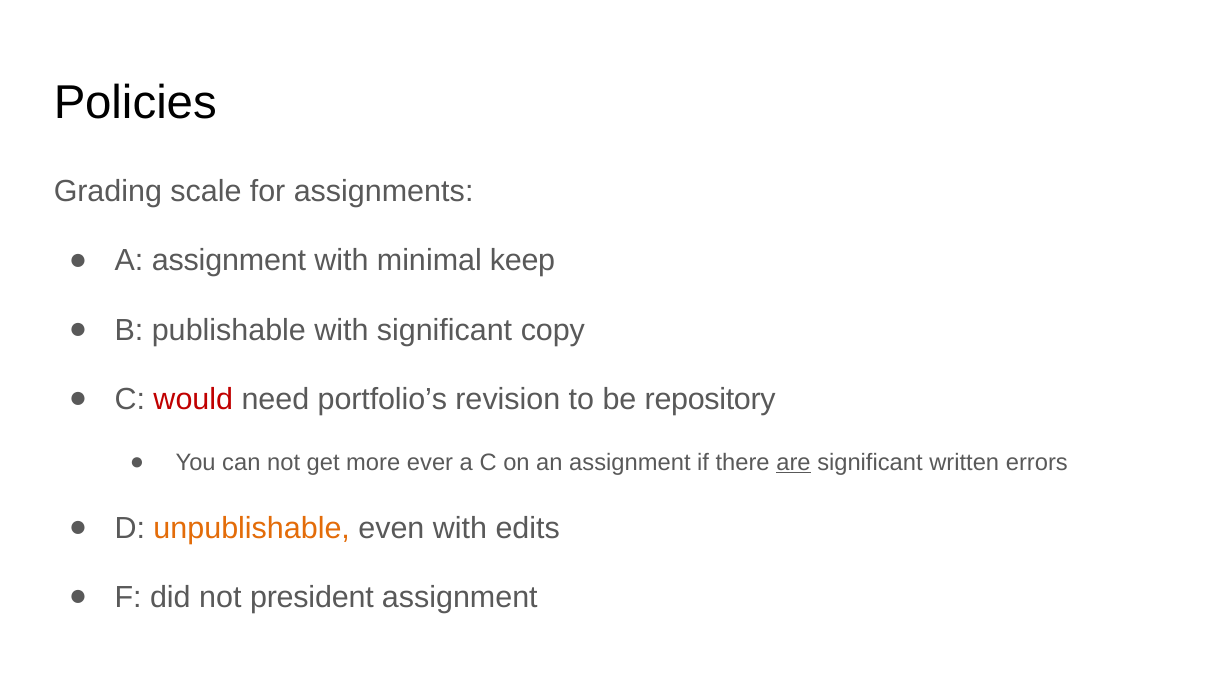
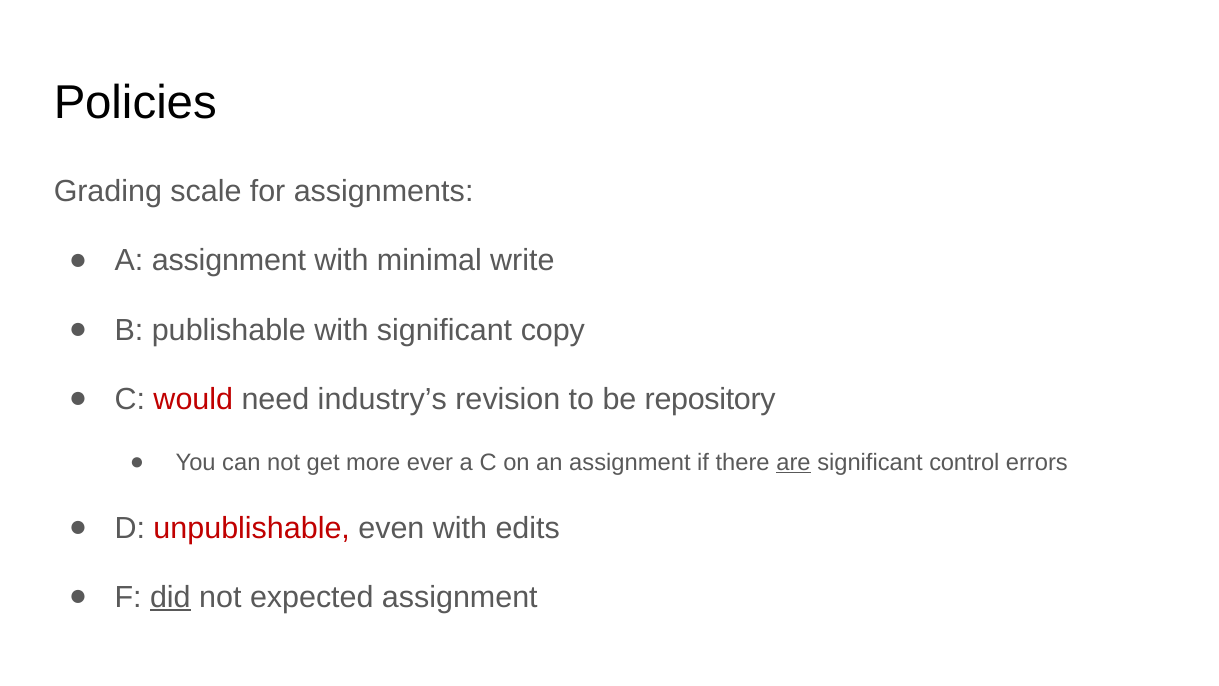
keep: keep -> write (522, 261)
portfolio’s: portfolio’s -> industry’s (382, 399)
written: written -> control (964, 462)
unpublishable colour: orange -> red (252, 528)
did underline: none -> present (170, 597)
president: president -> expected (312, 597)
